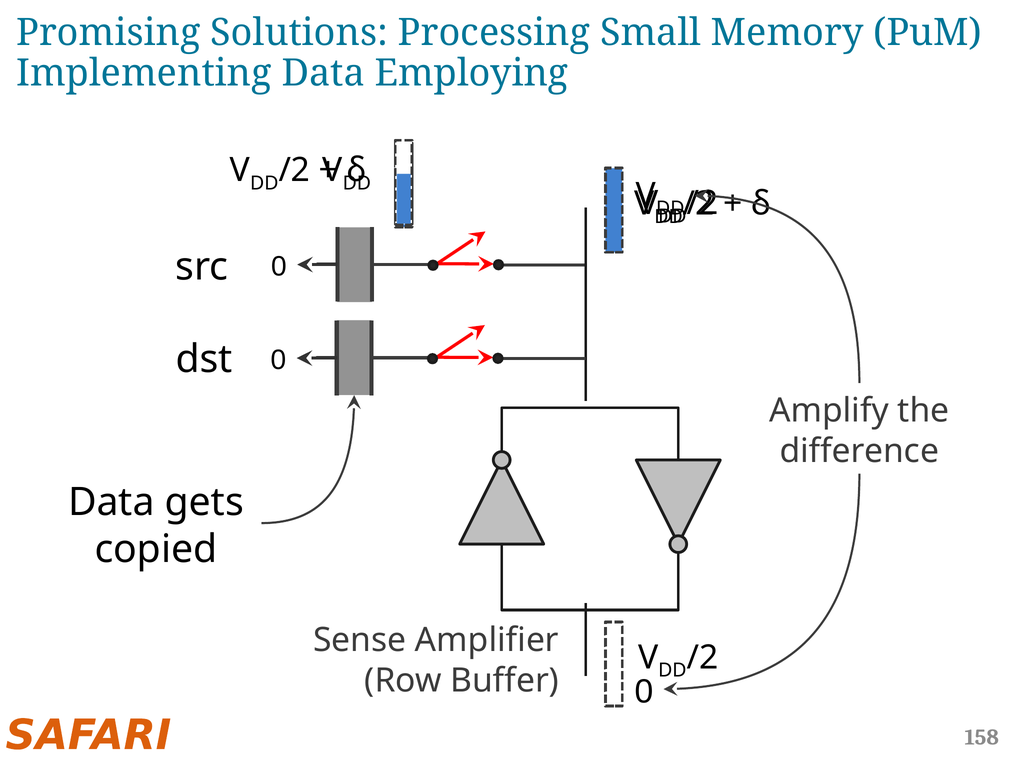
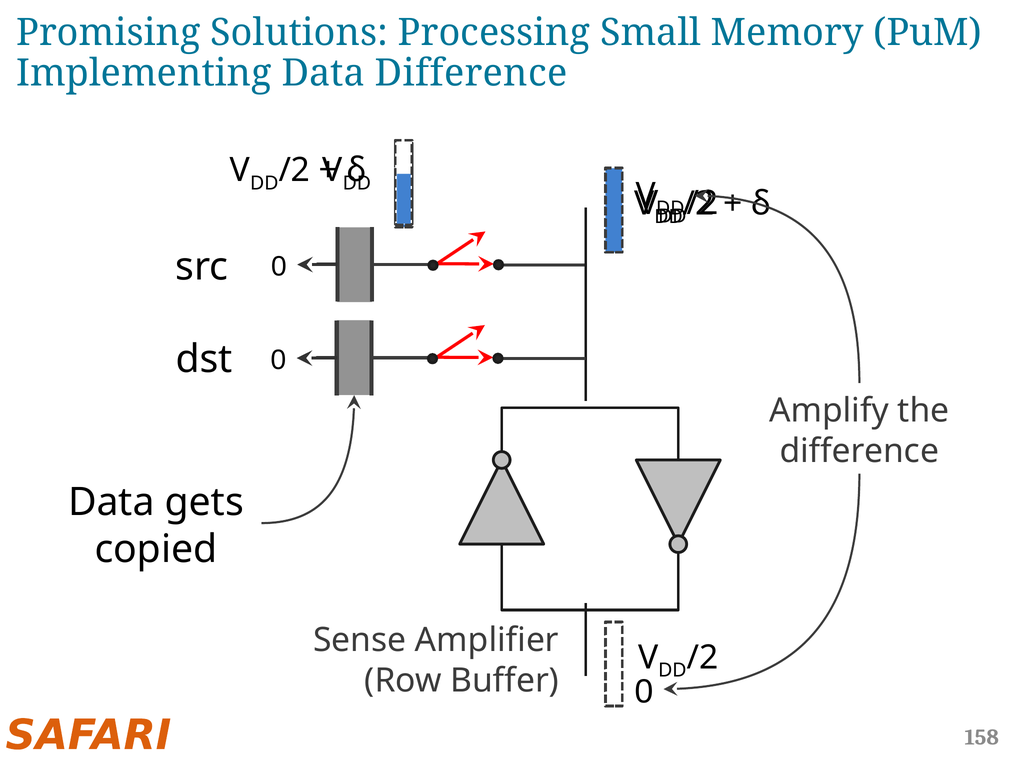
Data Employing: Employing -> Difference (471, 73)
